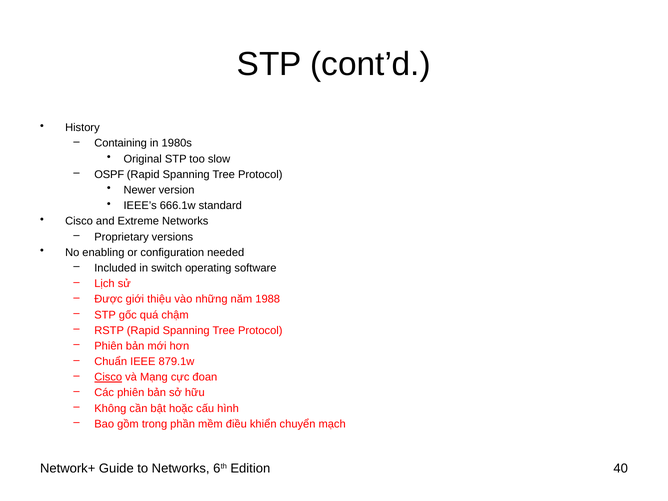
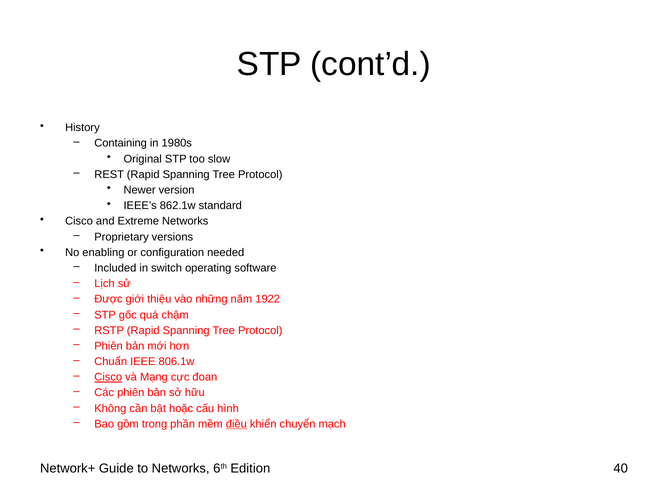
OSPF: OSPF -> REST (109, 174)
666.1w: 666.1w -> 862.1w (178, 206)
1988: 1988 -> 1922 (268, 299)
879.1w: 879.1w -> 806.1w (176, 362)
điều underline: none -> present (236, 424)
